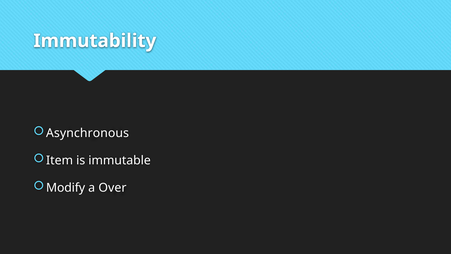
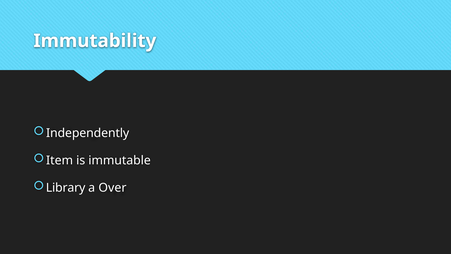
Asynchronous: Asynchronous -> Independently (88, 133)
Modify: Modify -> Library (66, 187)
